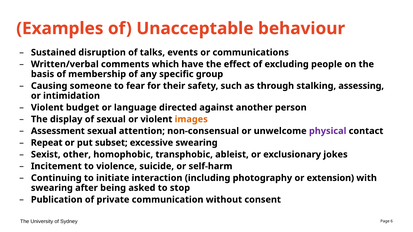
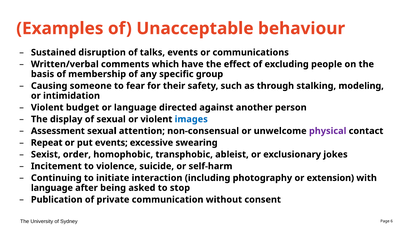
assessing: assessing -> modeling (361, 86)
images colour: orange -> blue (191, 119)
put subset: subset -> events (111, 143)
other: other -> order (77, 155)
swearing: swearing -> language (52, 188)
